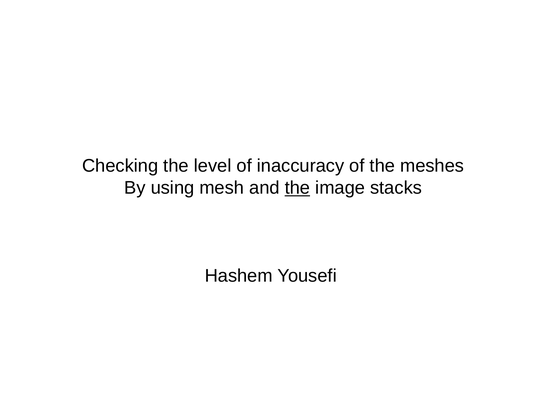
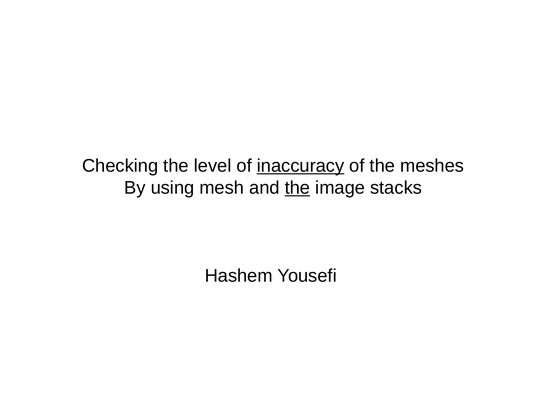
inaccuracy underline: none -> present (301, 166)
